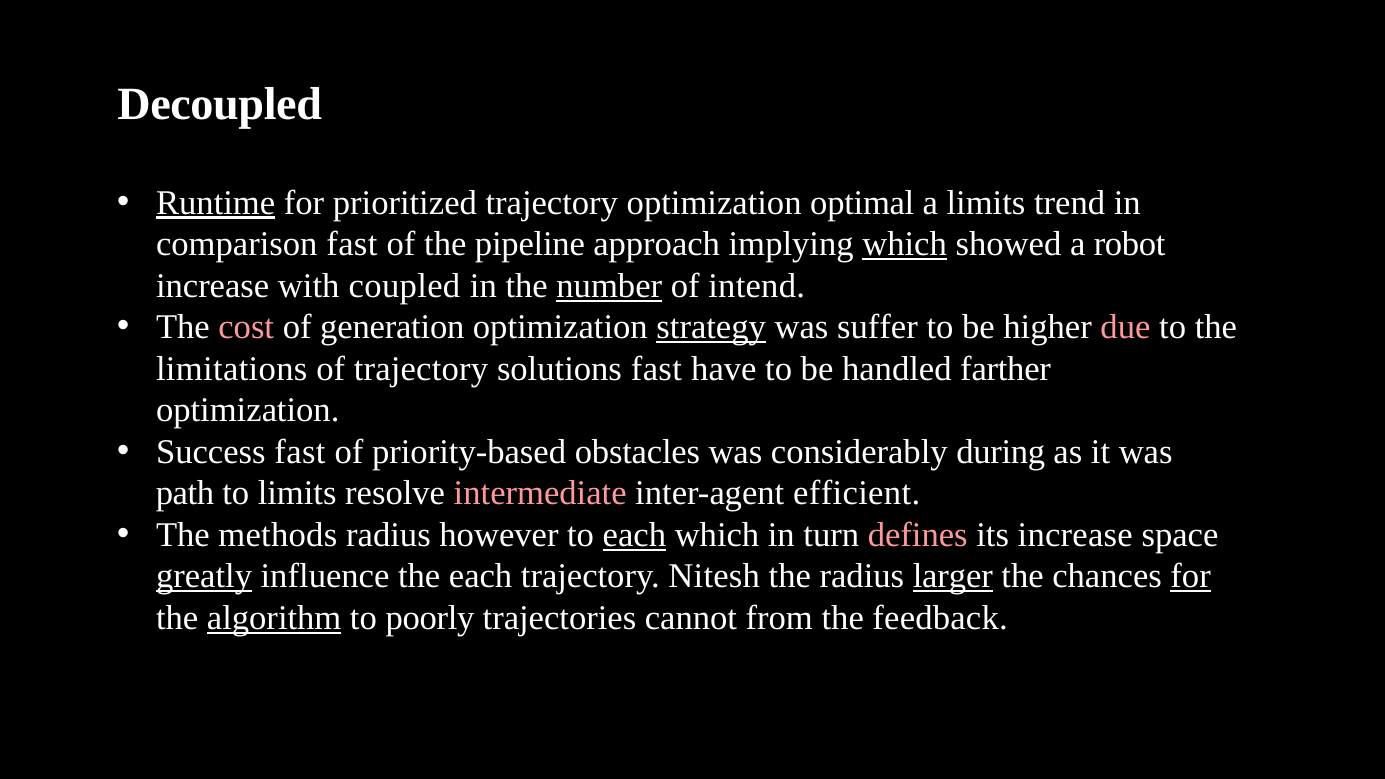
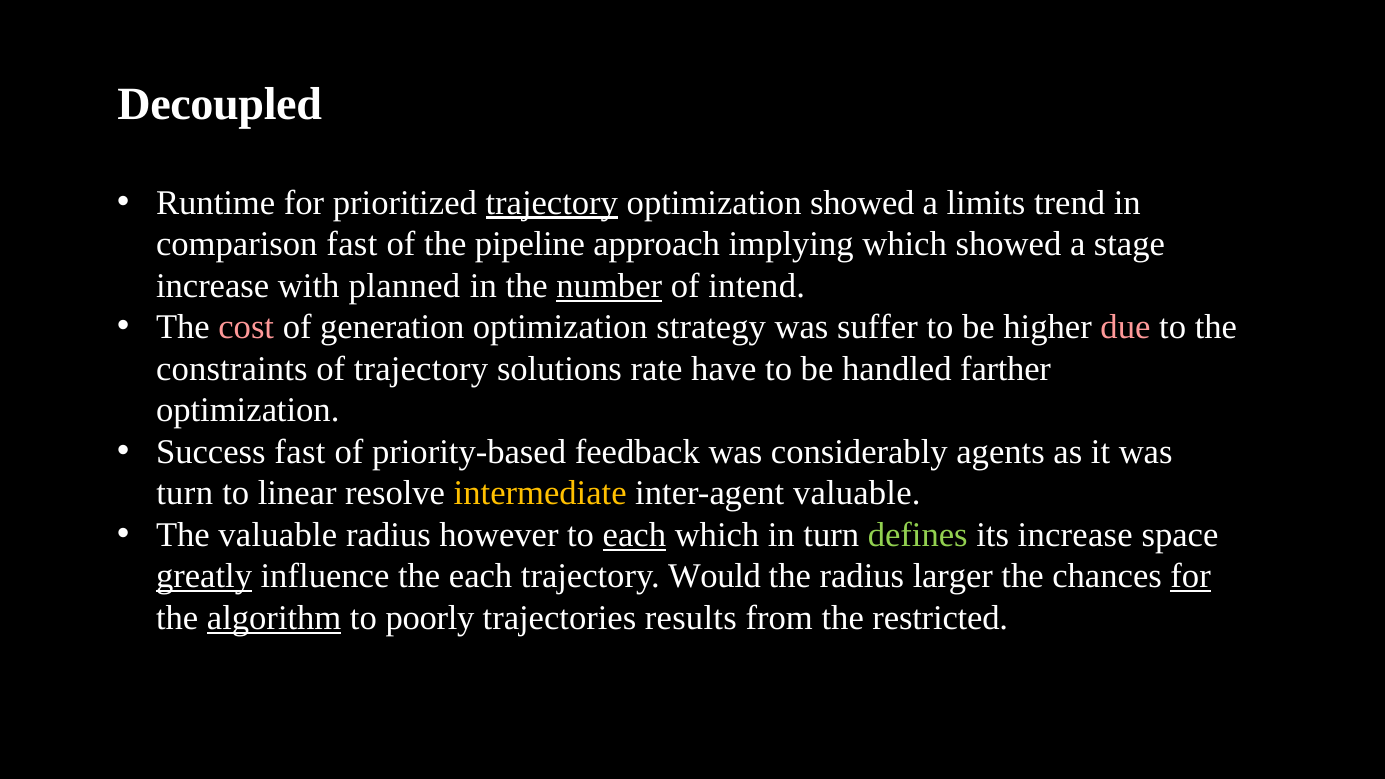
Runtime underline: present -> none (216, 203)
trajectory underline: none -> present (552, 203)
optimization optimal: optimal -> showed (862, 203)
which underline: present -> none (905, 244)
robot: robot -> stage (1129, 244)
coupled: coupled -> planned (404, 286)
strategy underline: present -> none (711, 327)
limitations: limitations -> constraints (232, 369)
solutions fast: fast -> rate (657, 369)
obstacles: obstacles -> feedback (637, 452)
during: during -> agents (1001, 452)
path: path -> turn (185, 494)
to limits: limits -> linear (297, 494)
intermediate colour: pink -> yellow (540, 494)
inter-agent efficient: efficient -> valuable (857, 494)
The methods: methods -> valuable (278, 535)
defines colour: pink -> light green (918, 535)
Nitesh: Nitesh -> Would (714, 577)
larger underline: present -> none (953, 577)
cannot: cannot -> results (691, 618)
feedback: feedback -> restricted (940, 618)
